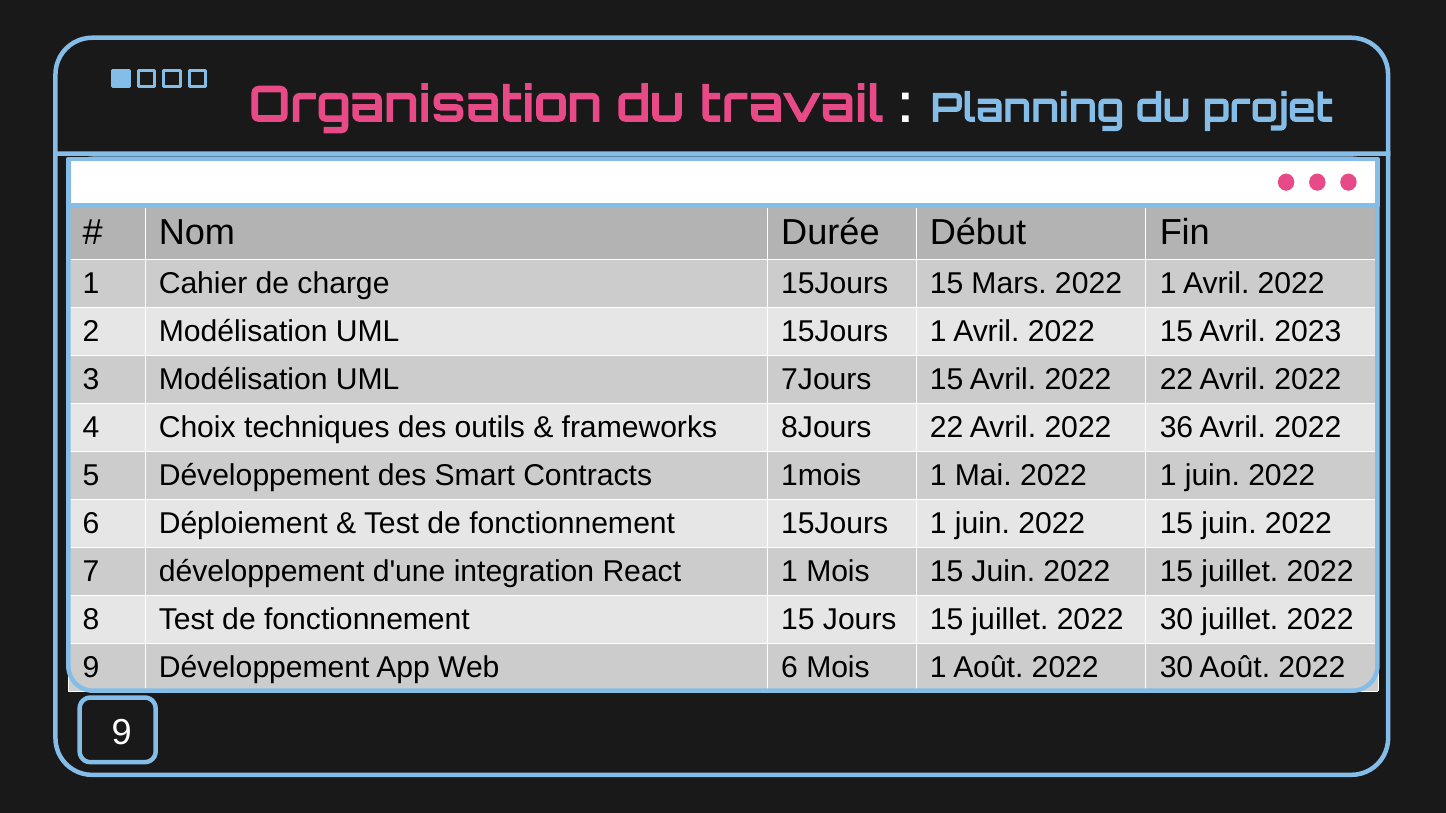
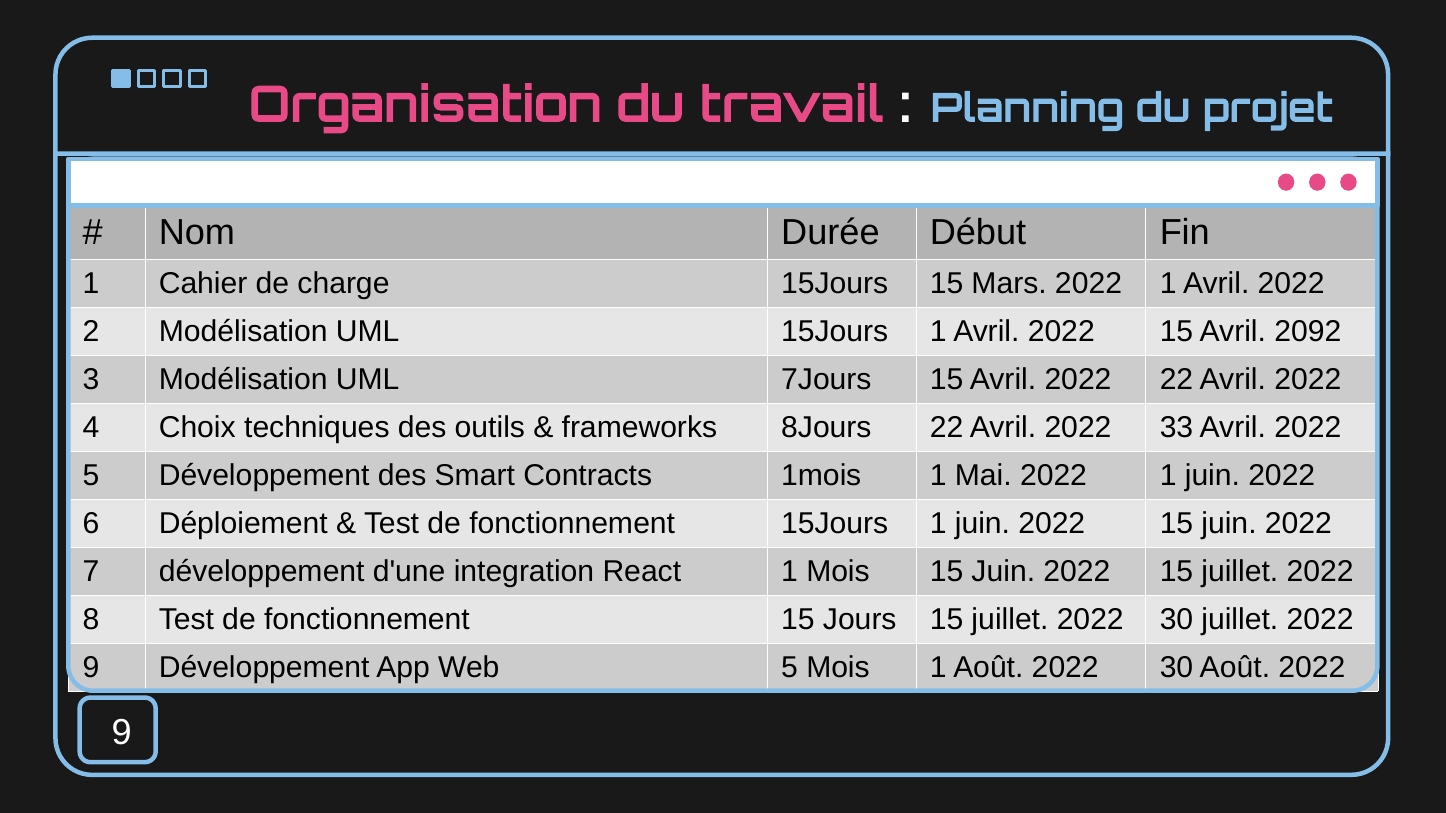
2023: 2023 -> 2092 (1308, 332)
36: 36 -> 33 (1176, 428)
Web 6: 6 -> 5 (790, 668)
